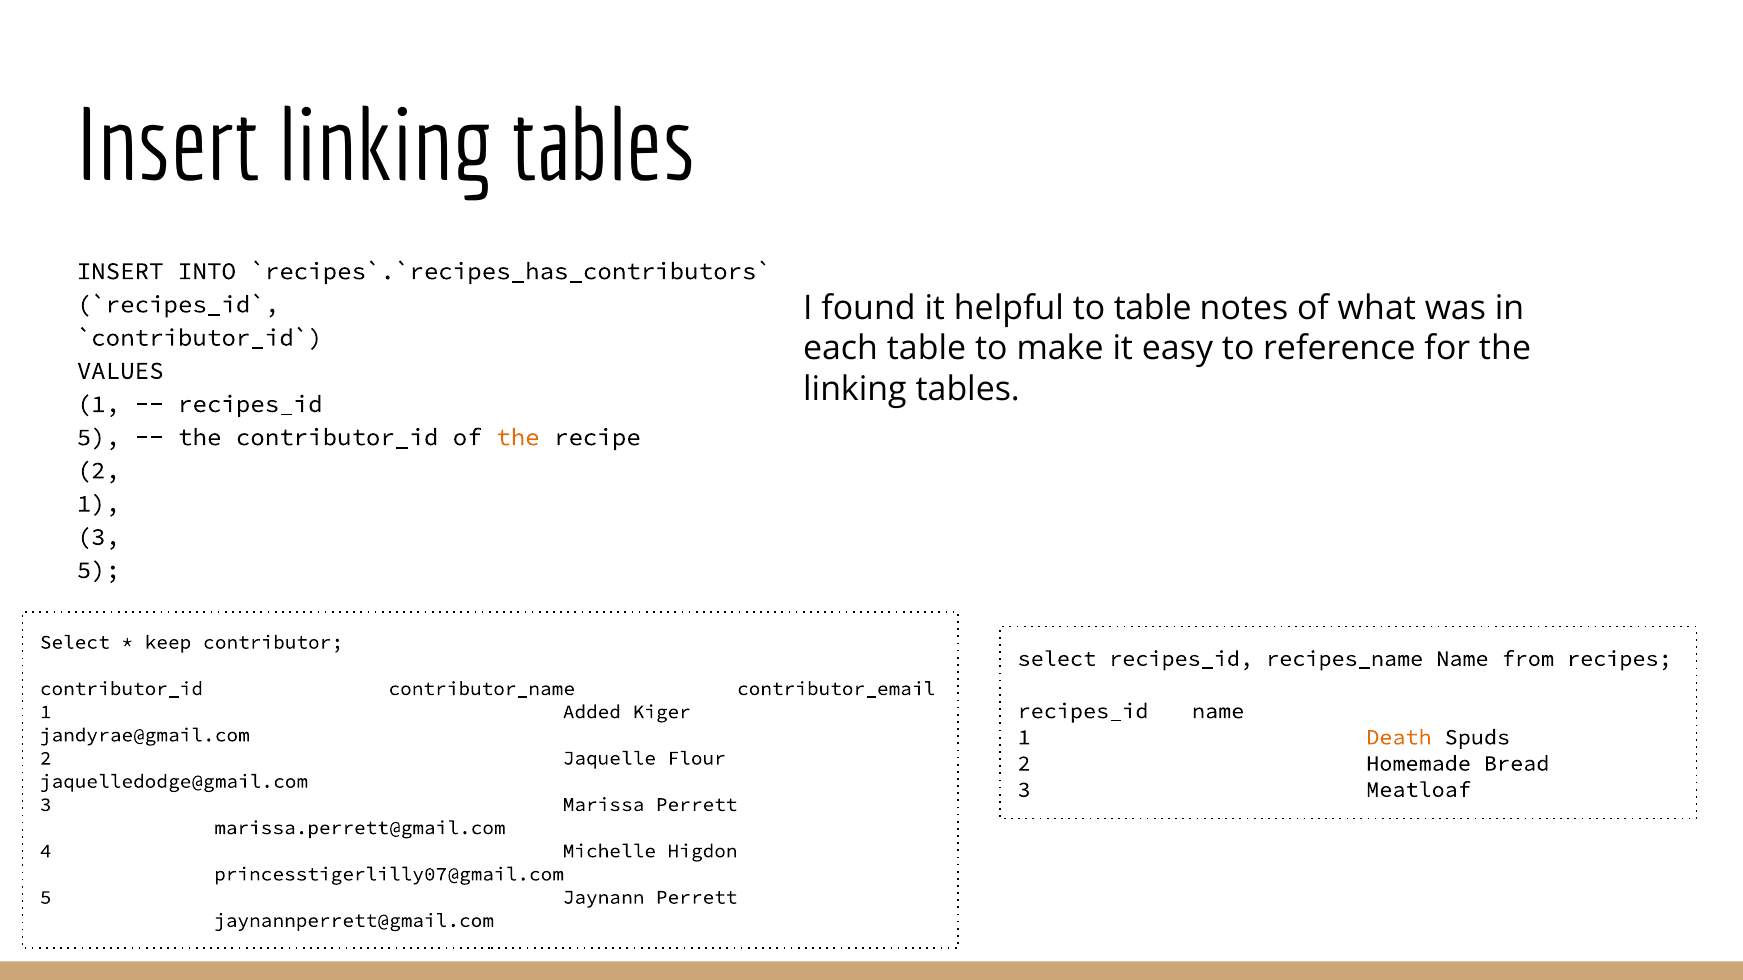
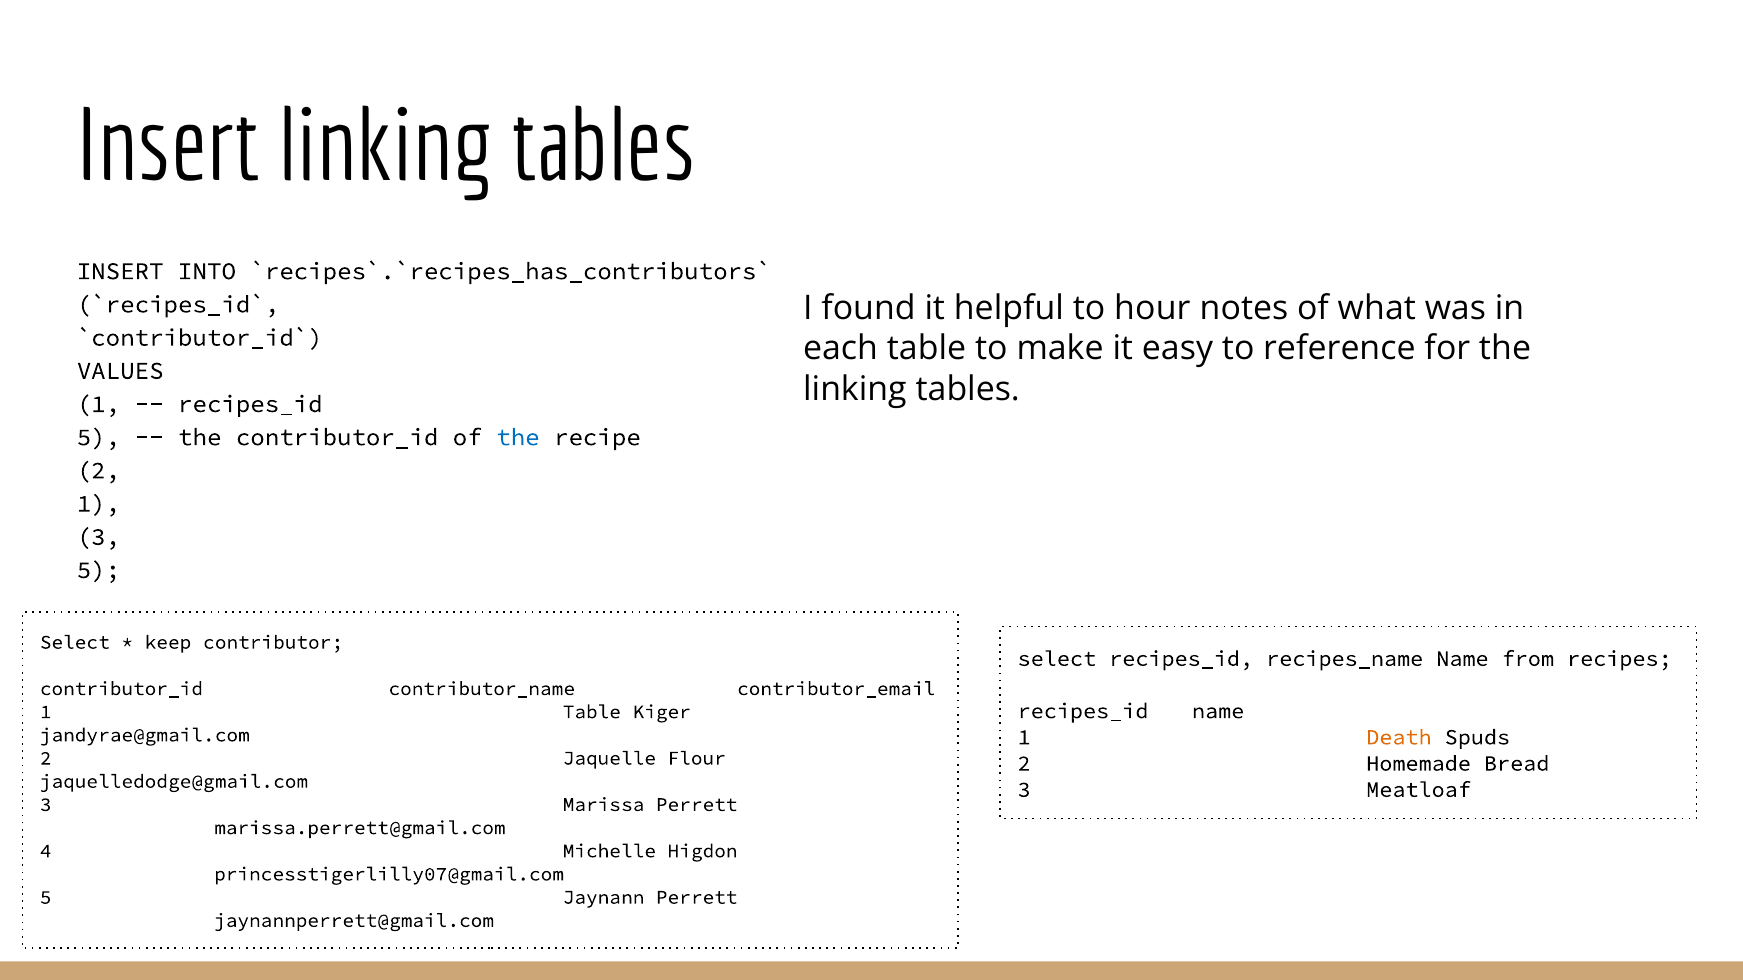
to table: table -> hour (1152, 308)
the colour: orange -> blue (518, 437)
1 Added: Added -> Table (592, 712)
